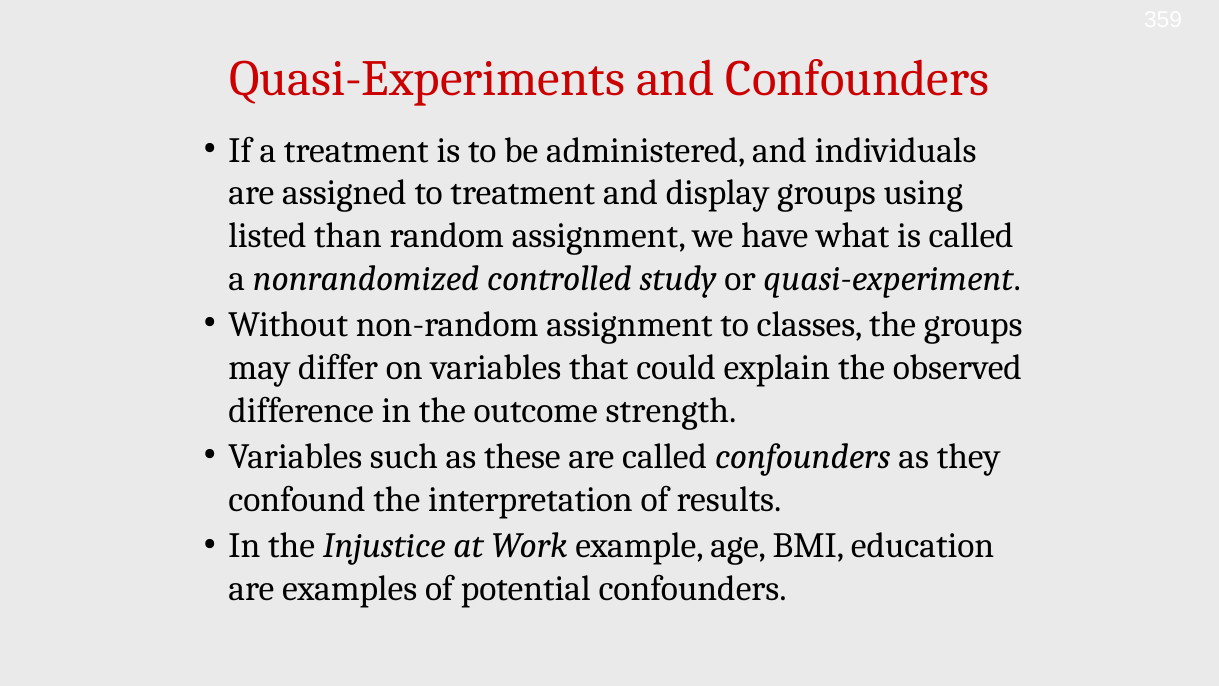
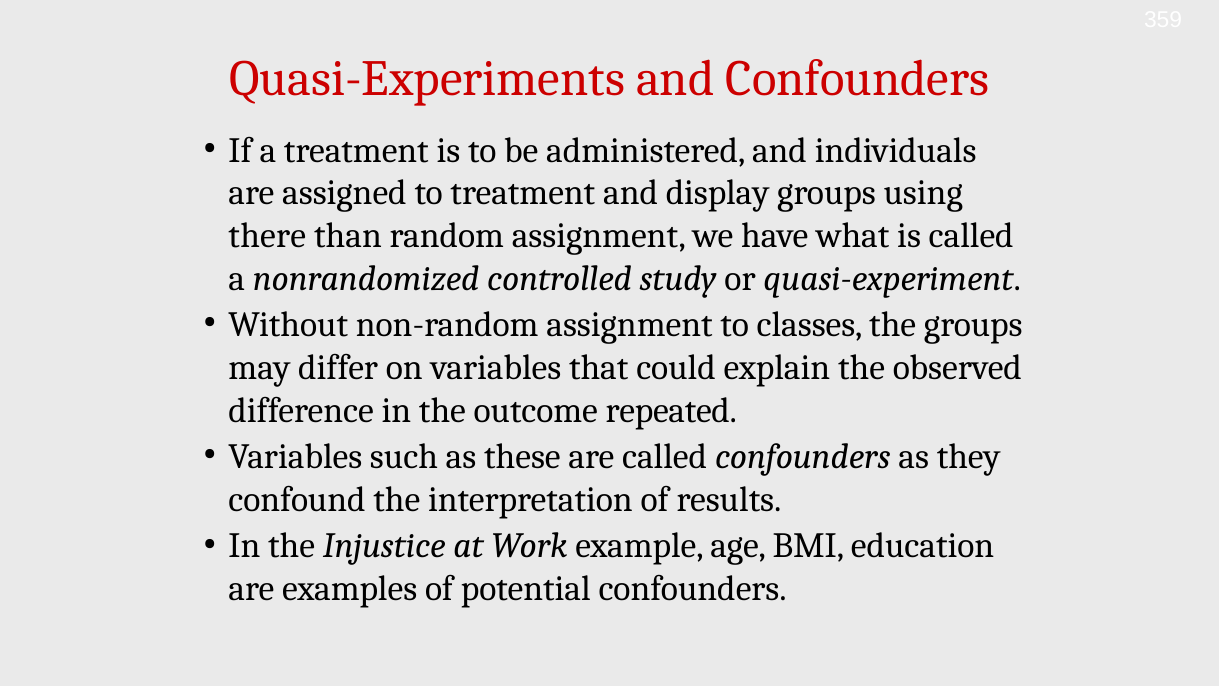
listed: listed -> there (267, 236)
strength: strength -> repeated (671, 410)
